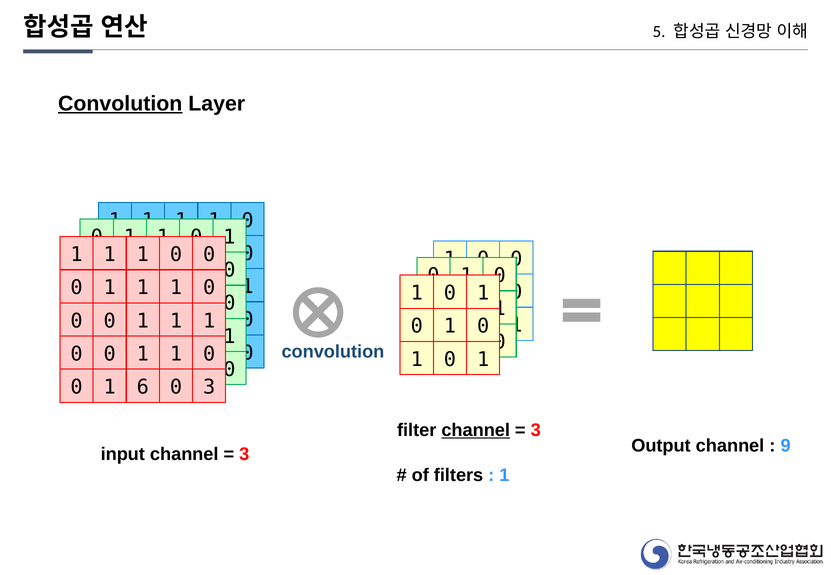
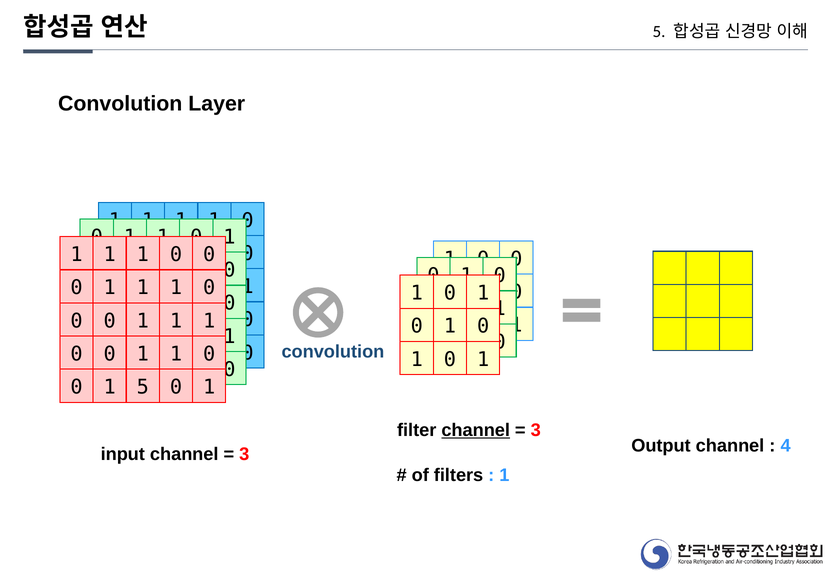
Convolution underline: present -> none (120, 104)
1 6: 6 -> 5 (143, 387)
3: 3 -> 1 (209, 387)
9: 9 -> 4 (786, 446)
